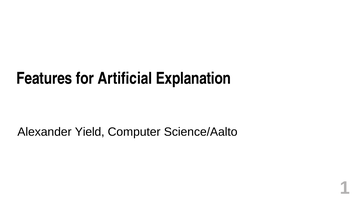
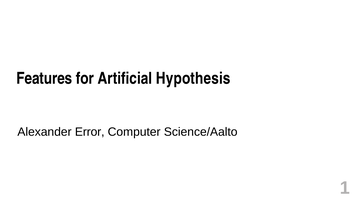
Explanation: Explanation -> Hypothesis (193, 78)
Yield: Yield -> Error (90, 132)
